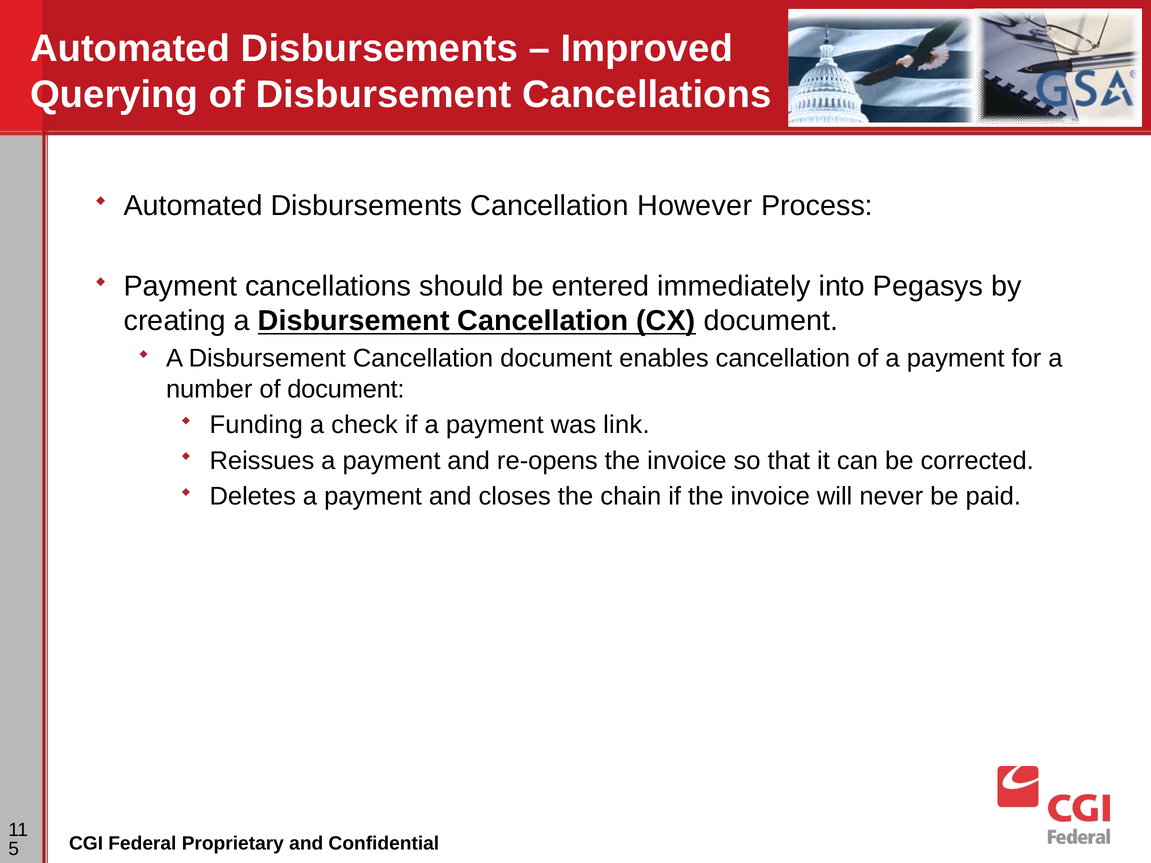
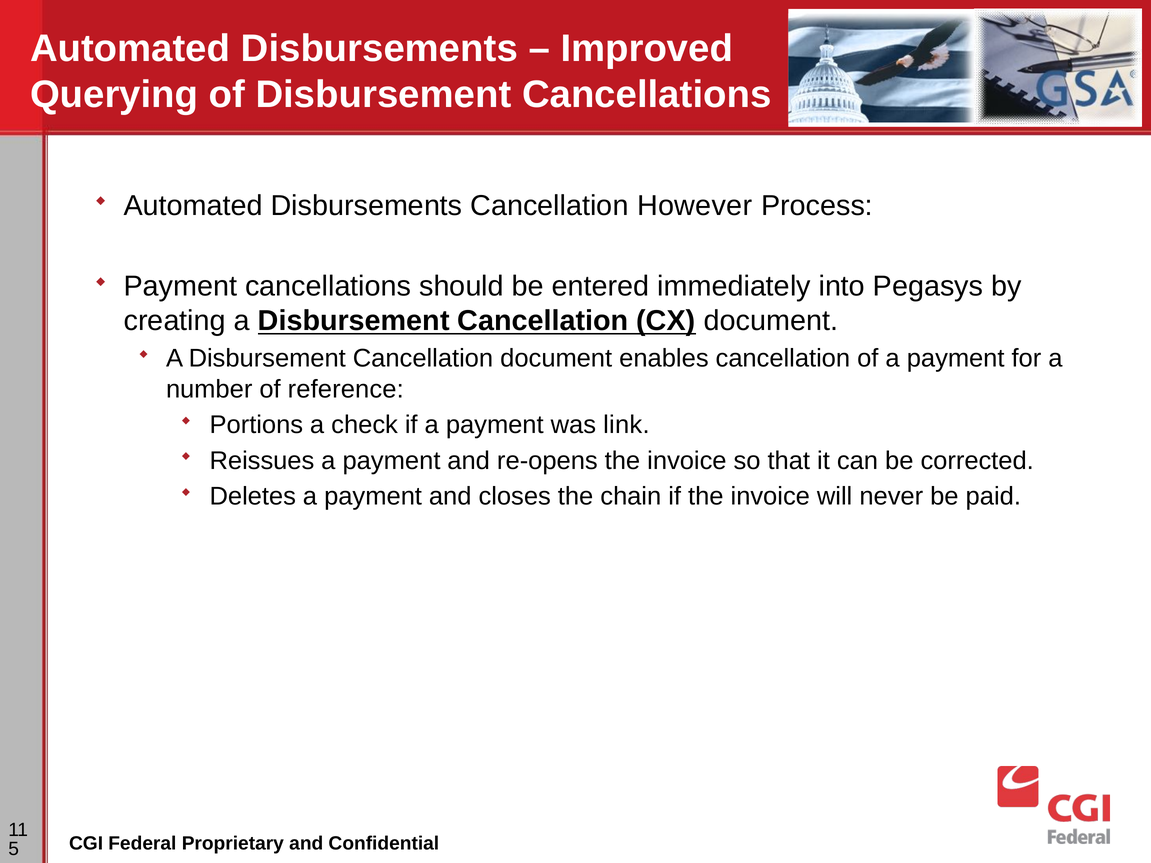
of document: document -> reference (346, 389)
Funding: Funding -> Portions (256, 425)
